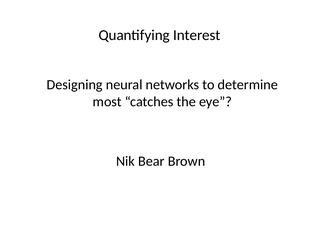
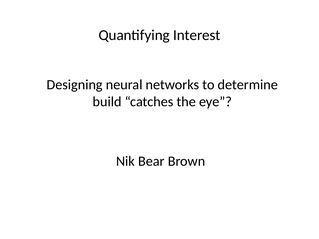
most: most -> build (107, 102)
